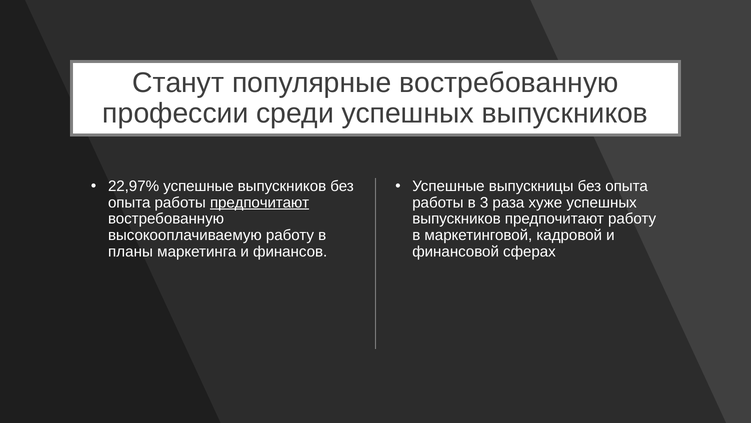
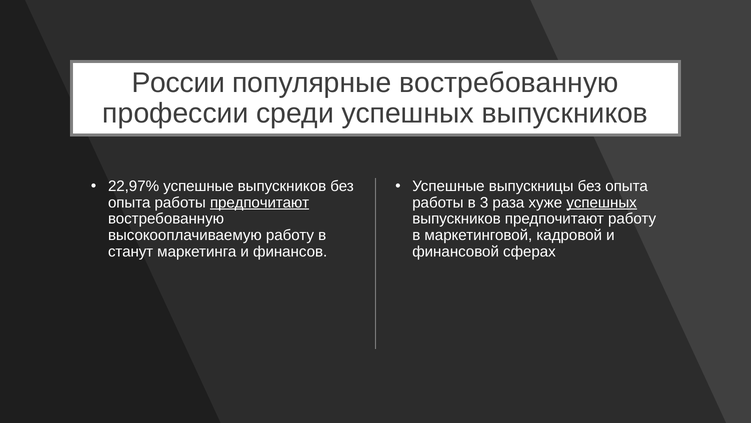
Станут: Станут -> России (178, 83)
успешных underline: none -> present (602, 202)
планы: планы -> станут (131, 251)
